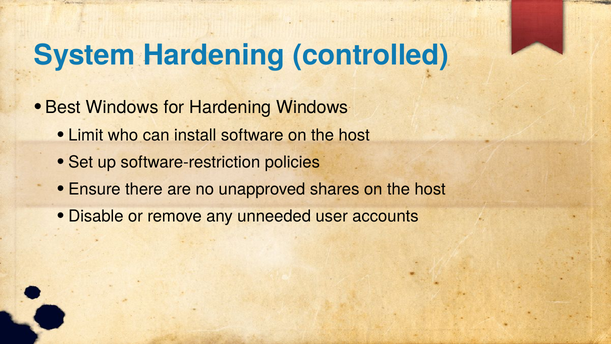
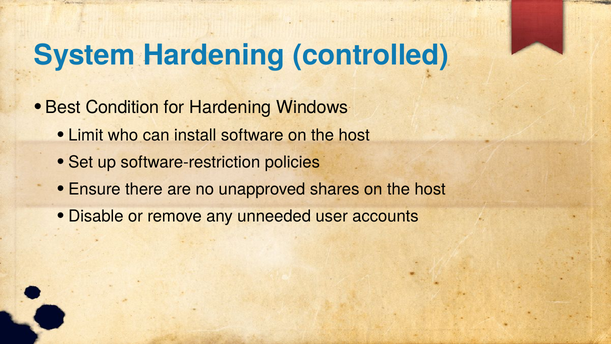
Best Windows: Windows -> Condition (122, 107)
